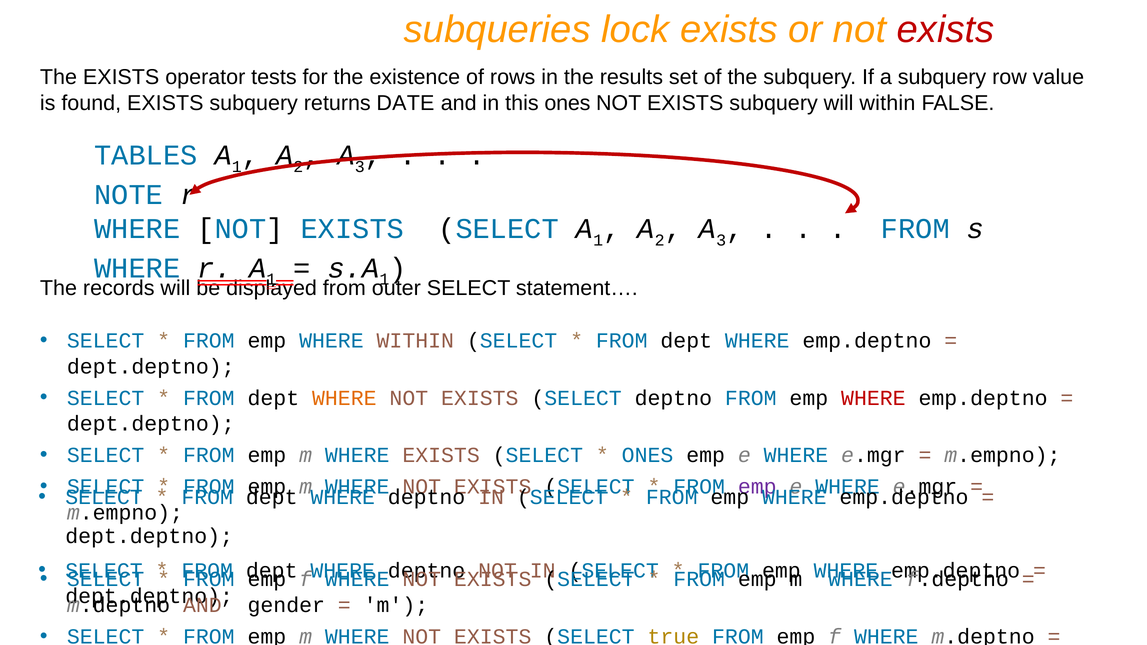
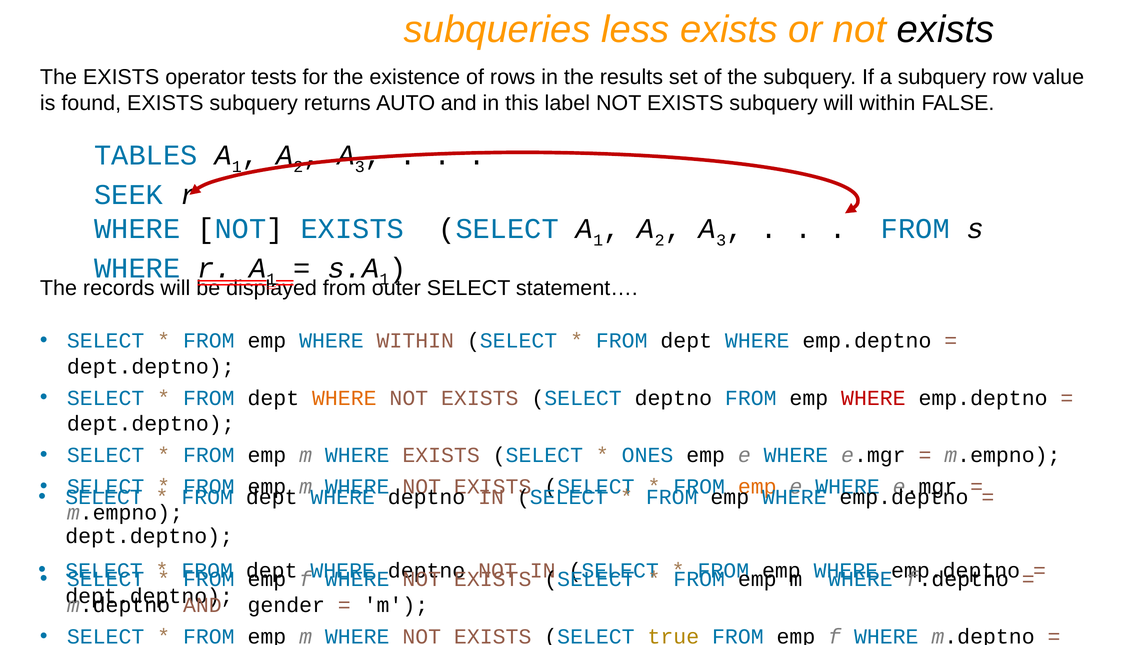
lock: lock -> less (635, 30)
exists colour: red -> black (946, 30)
DATE: DATE -> AUTO (406, 103)
this ones: ones -> label (567, 103)
NOTE: NOTE -> SEEK (129, 195)
emp colour: purple -> orange (757, 487)
